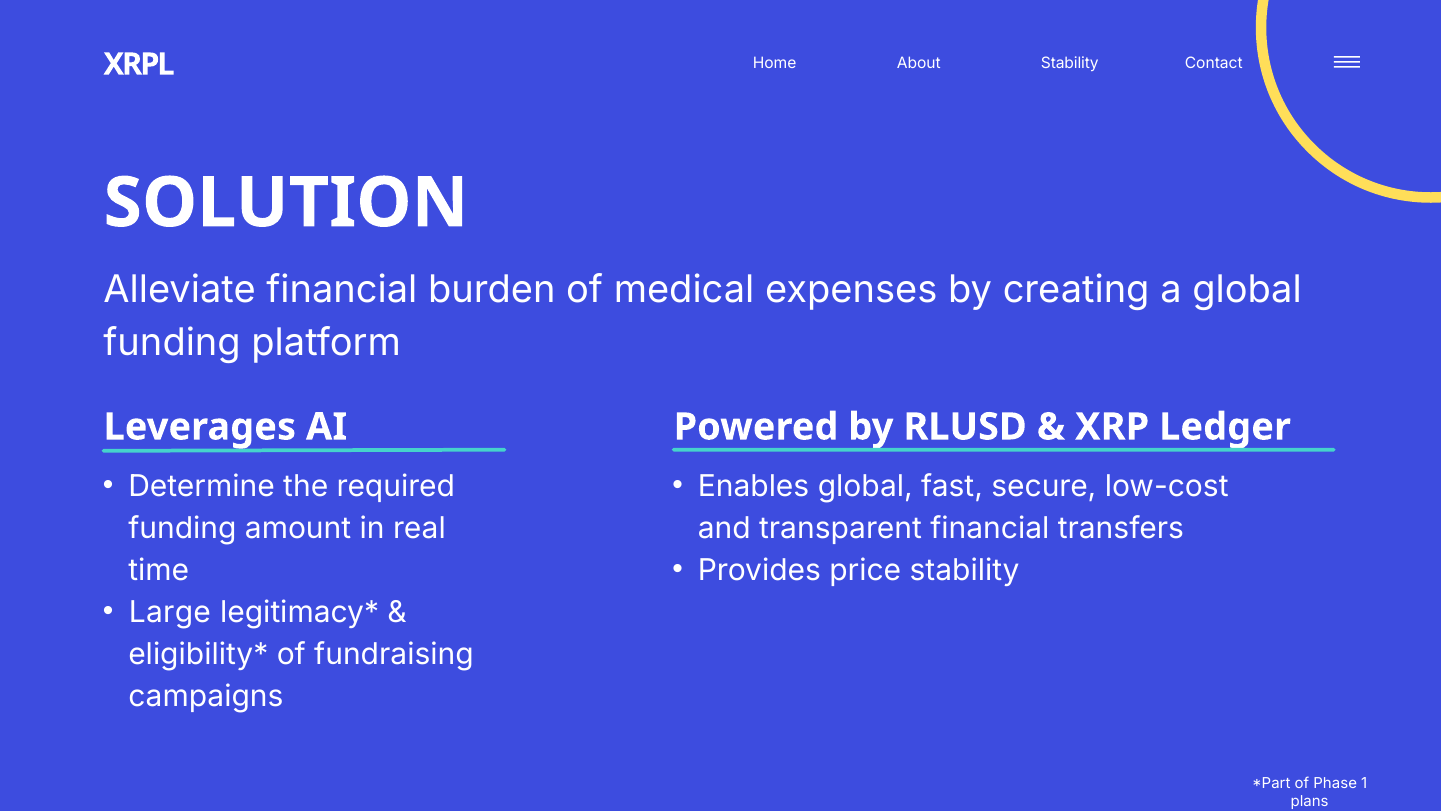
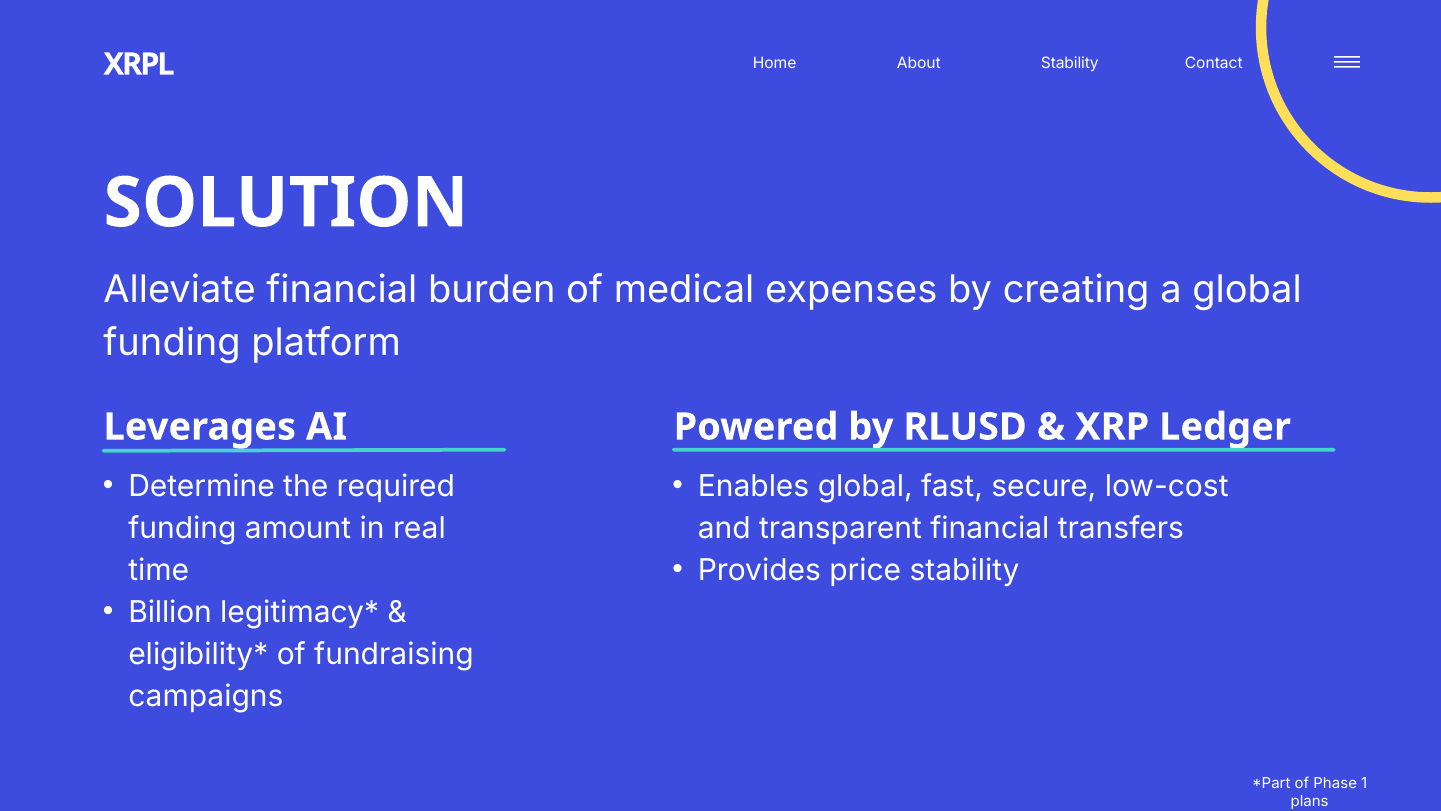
Large: Large -> Billion (170, 612)
